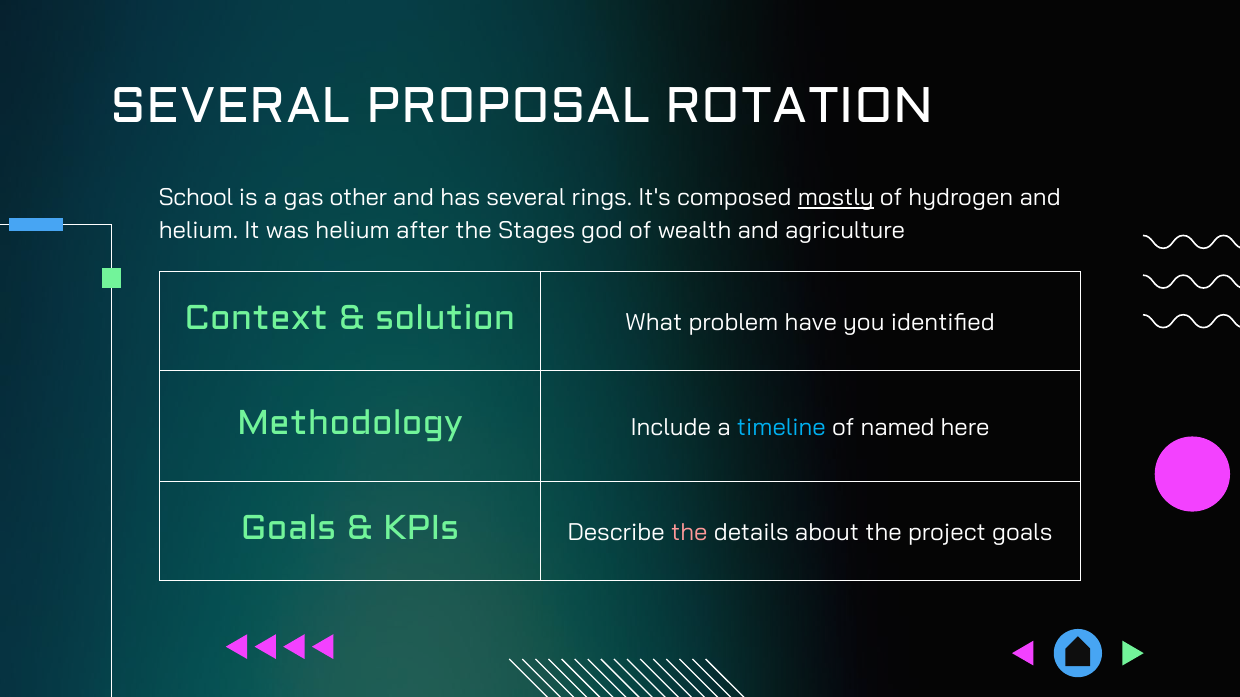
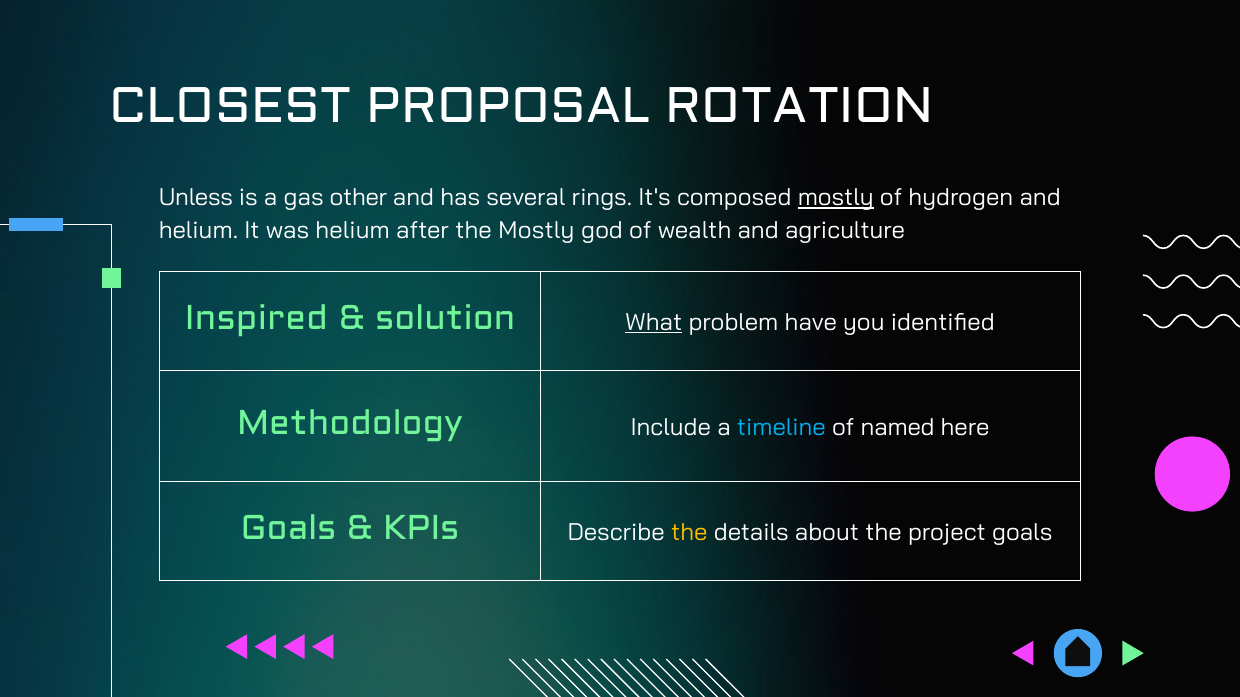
SEVERAL: SEVERAL -> CLOSEST (231, 106)
School: School -> Unless (196, 198)
the Stages: Stages -> Mostly (536, 231)
Context: Context -> Inspired (256, 319)
What underline: none -> present (654, 323)
the colour: pink -> yellow (689, 533)
